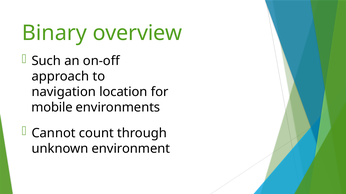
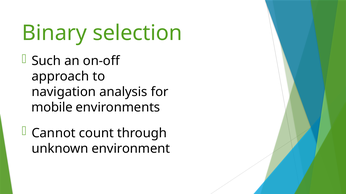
overview: overview -> selection (137, 33)
location: location -> analysis (123, 92)
